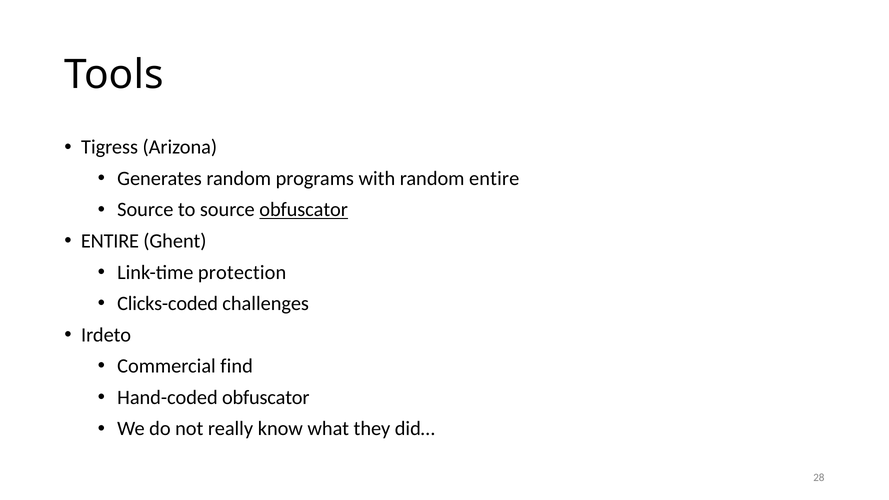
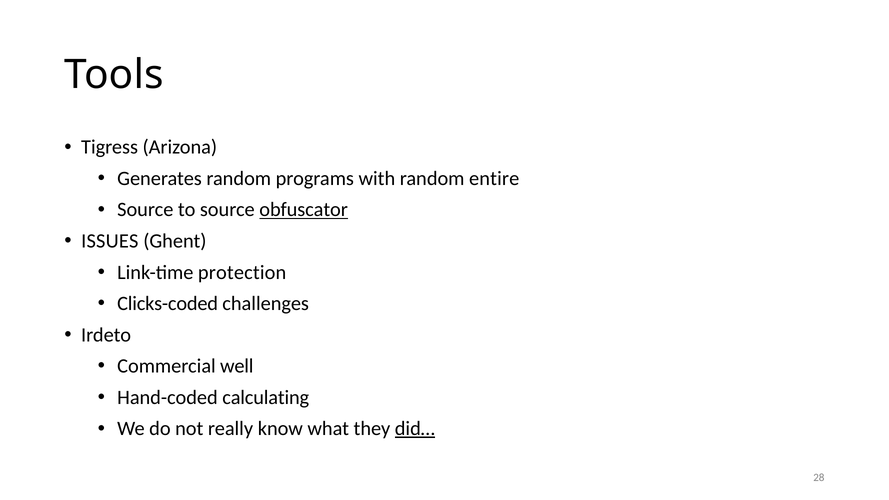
ENTIRE: ENTIRE -> ISSUES (110, 241)
find: find -> well (237, 366)
Hand-coded obfuscator: obfuscator -> calculating (266, 397)
did… underline: none -> present (415, 429)
